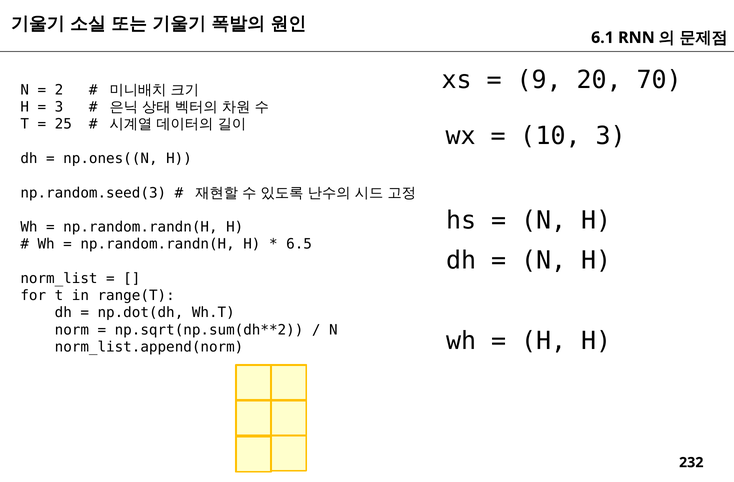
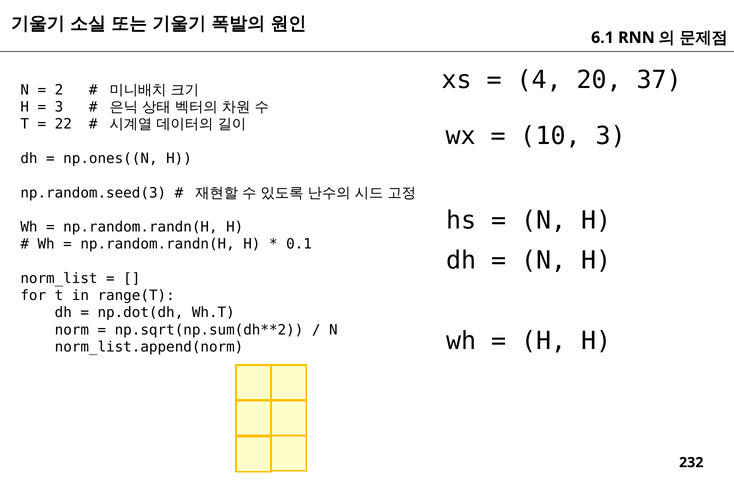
9: 9 -> 4 (539, 80)
70: 70 -> 37 (659, 80)
25: 25 -> 22 (63, 124)
6.5: 6.5 -> 0.1 (299, 244)
